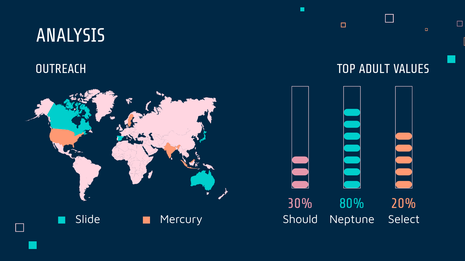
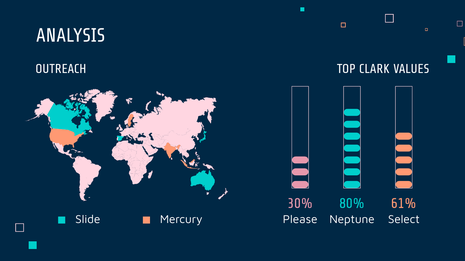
ADULT: ADULT -> CLARK (374, 69)
20%: 20% -> 61% (404, 204)
Should: Should -> Please (300, 220)
